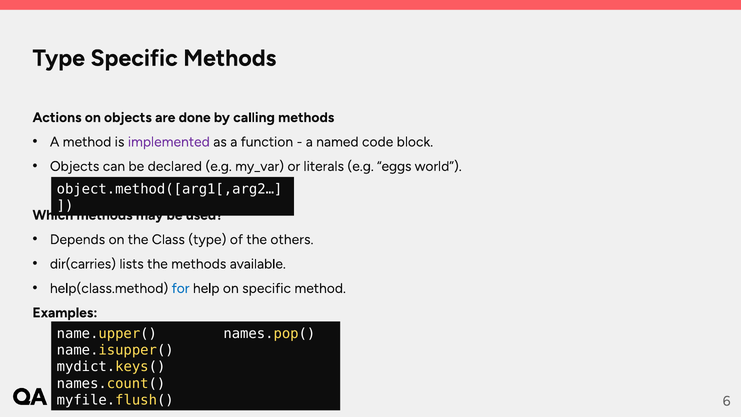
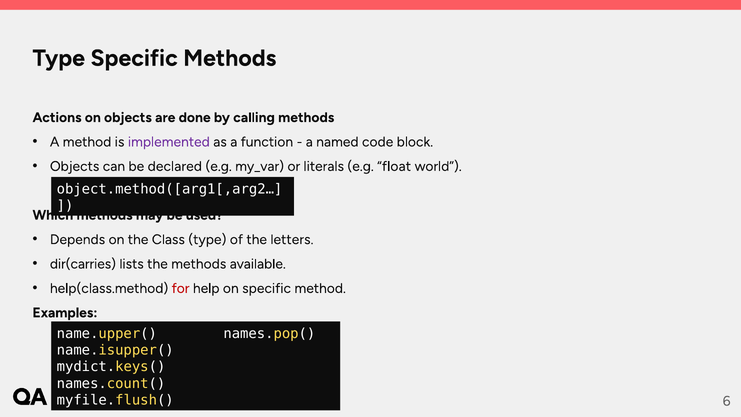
eggs: eggs -> float (394, 166)
others: others -> letters (292, 239)
for colour: blue -> red (181, 288)
